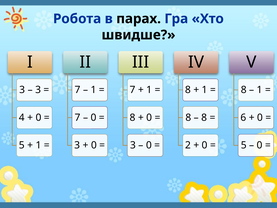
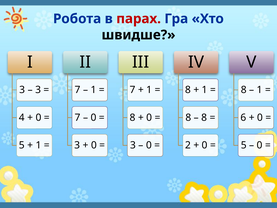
парах colour: black -> red (139, 19)
